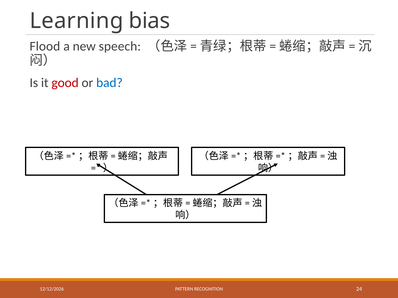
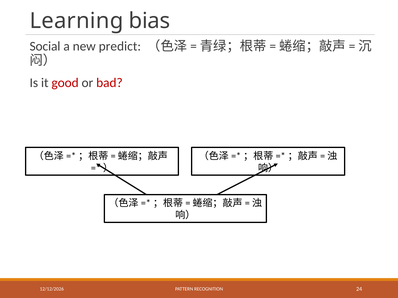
Flood: Flood -> Social (45, 46)
speech: speech -> predict (120, 46)
bad colour: blue -> red (109, 83)
